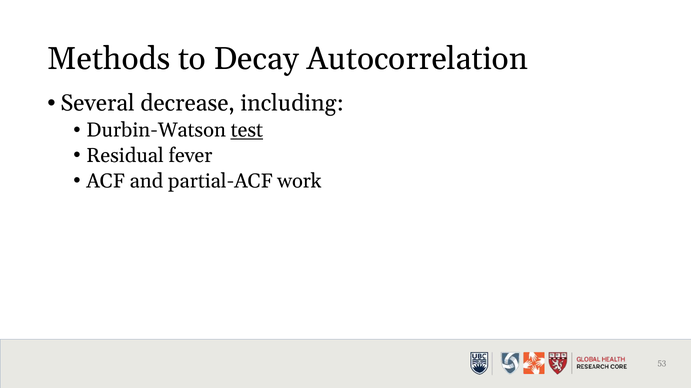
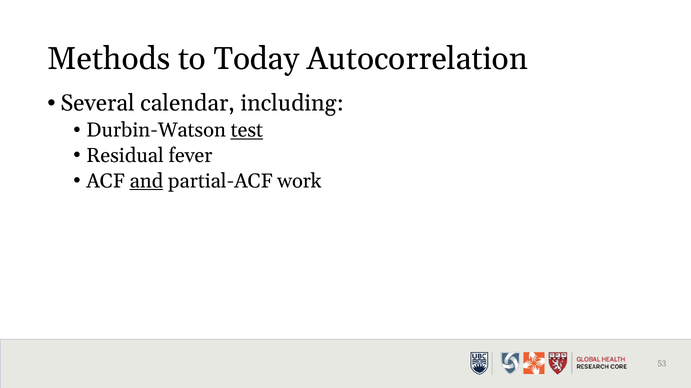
Decay: Decay -> Today (256, 59)
decrease: decrease -> calendar (188, 104)
and underline: none -> present (146, 181)
